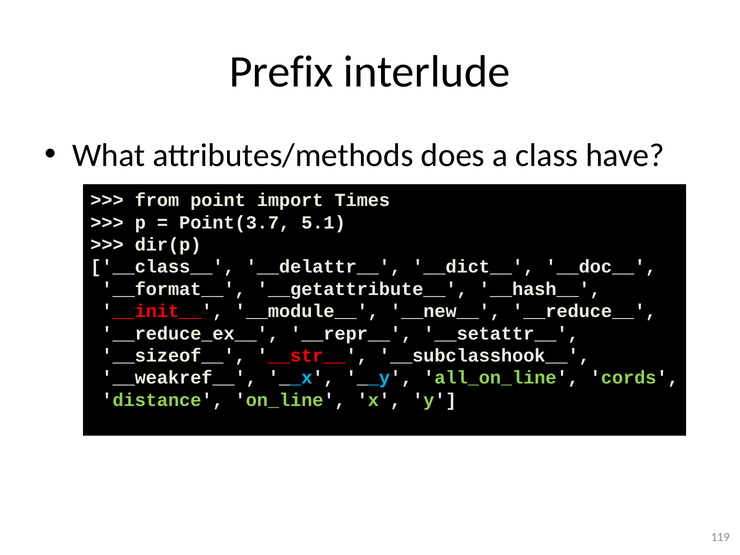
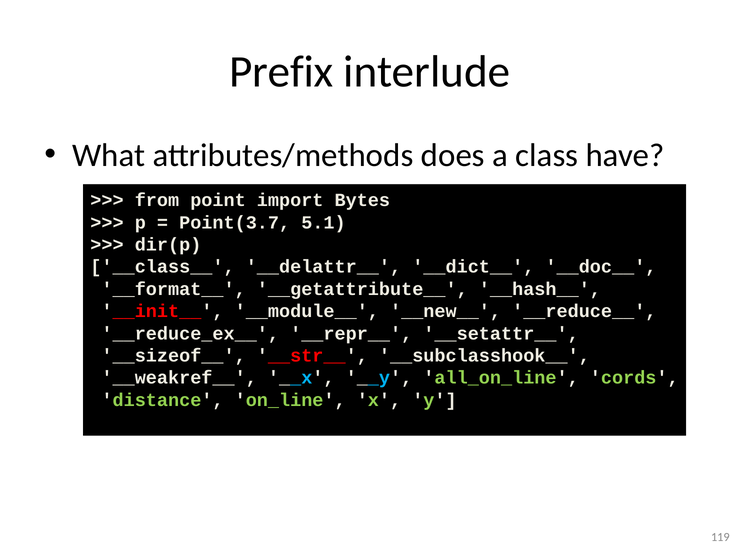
Times: Times -> Bytes (362, 200)
